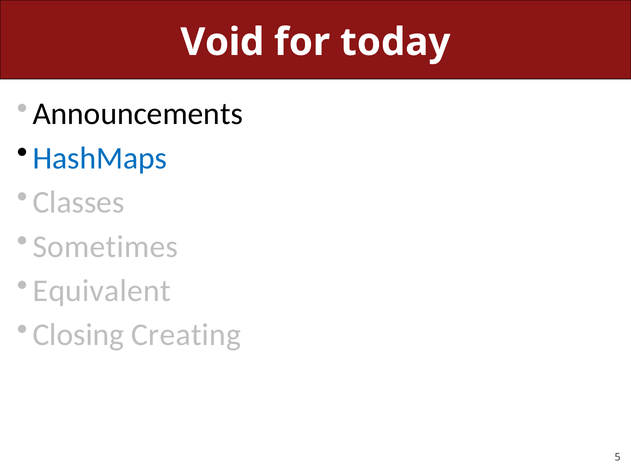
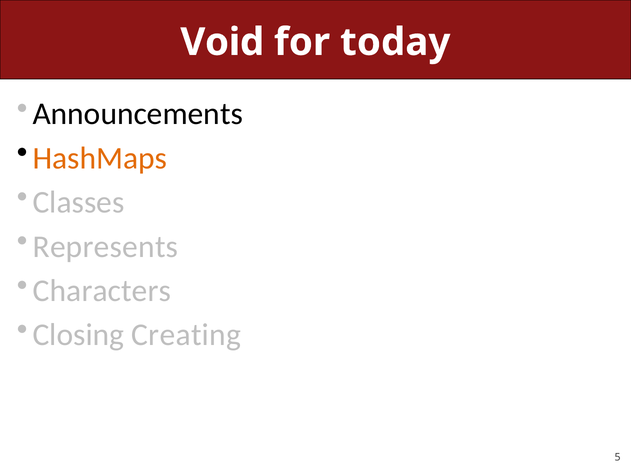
HashMaps colour: blue -> orange (100, 158)
Sometimes: Sometimes -> Represents (105, 246)
Equivalent: Equivalent -> Characters (102, 290)
